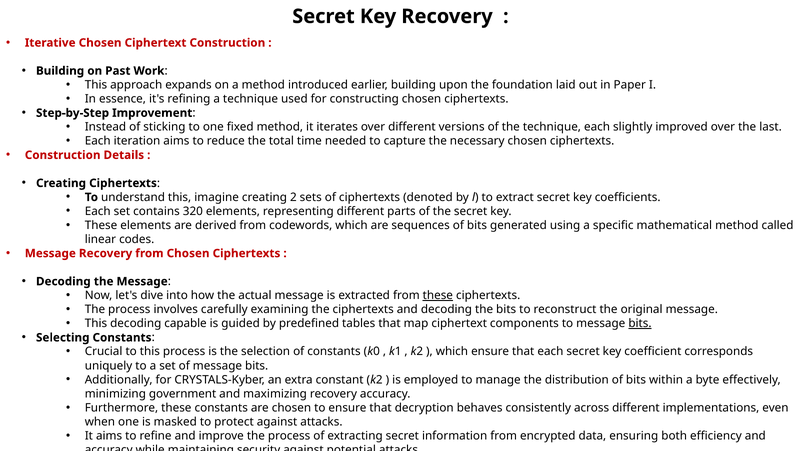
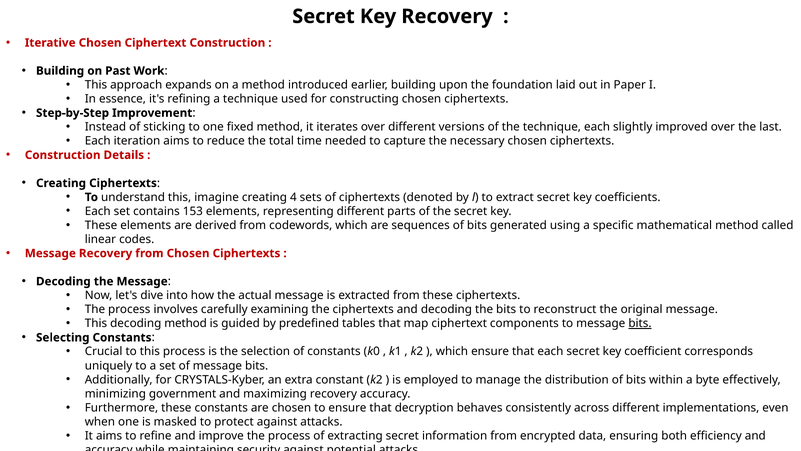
2: 2 -> 4 (293, 197)
320: 320 -> 153 (193, 211)
these underline: present -> none (438, 295)
decoding capable: capable -> method (186, 323)
